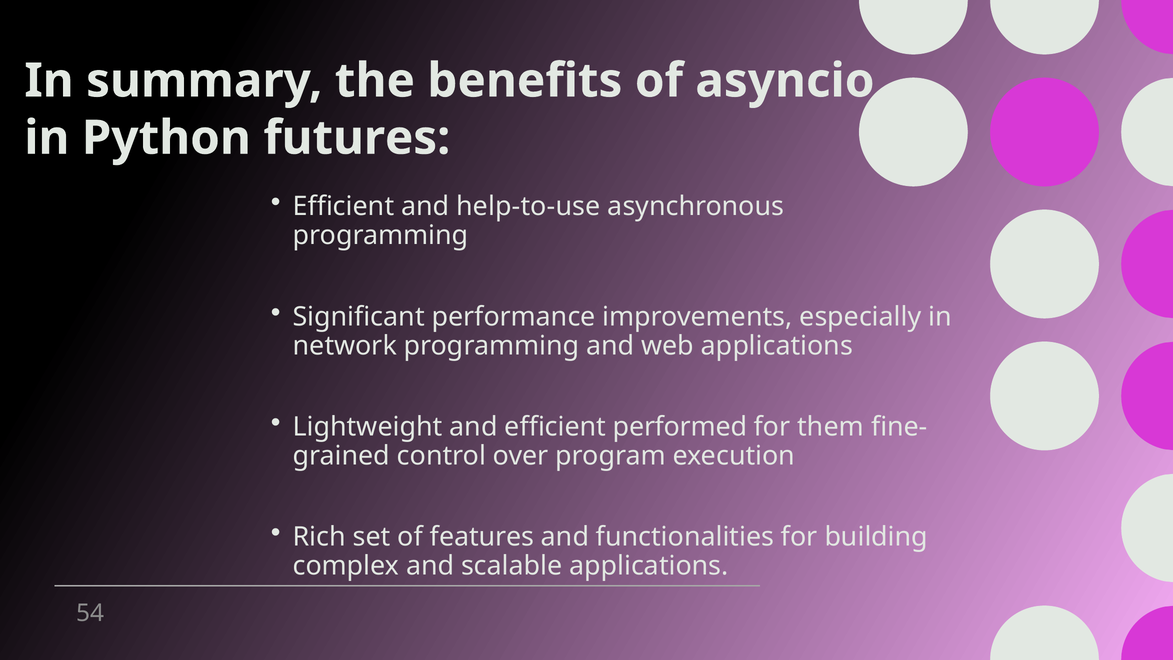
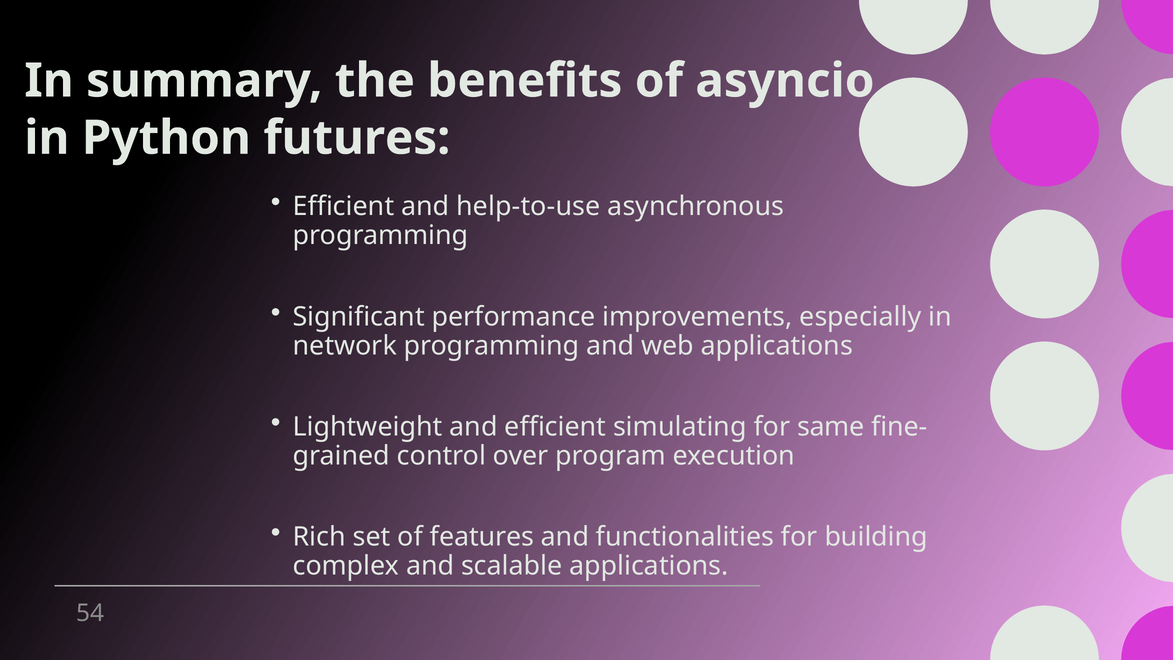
performed: performed -> simulating (680, 427)
them: them -> same (831, 427)
